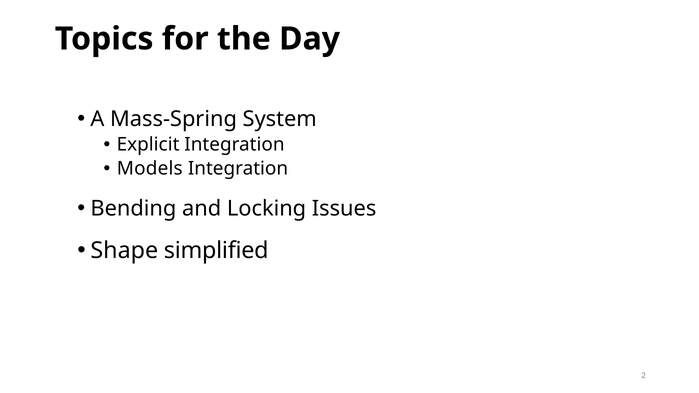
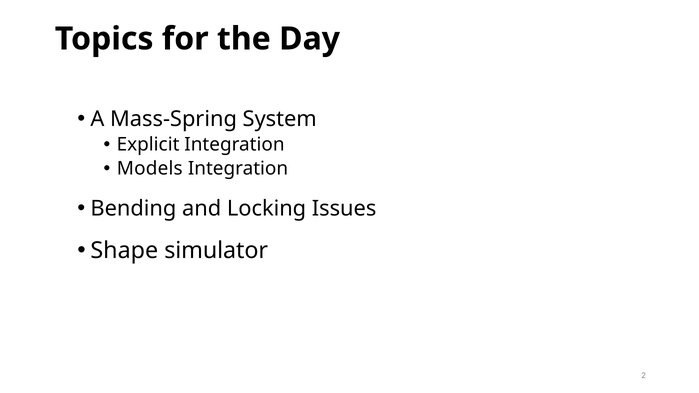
simplified: simplified -> simulator (216, 251)
